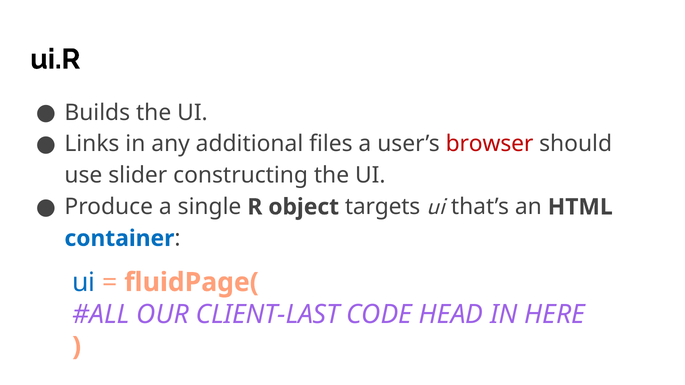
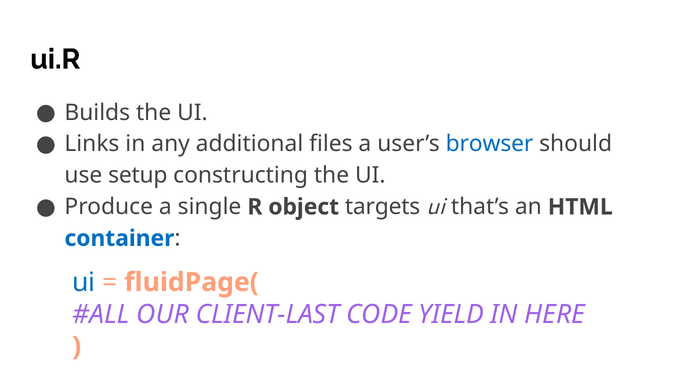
browser colour: red -> blue (490, 144)
slider: slider -> setup (138, 176)
HEAD: HEAD -> YIELD (451, 315)
